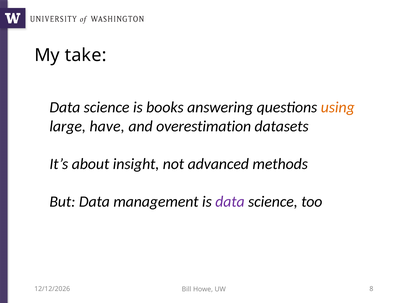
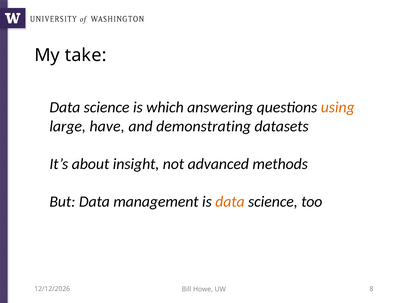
books: books -> which (165, 107)
overestimation: overestimation -> demonstrating (204, 126)
data colour: purple -> orange (230, 202)
